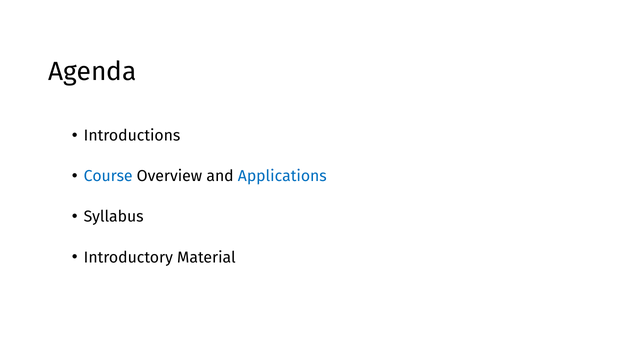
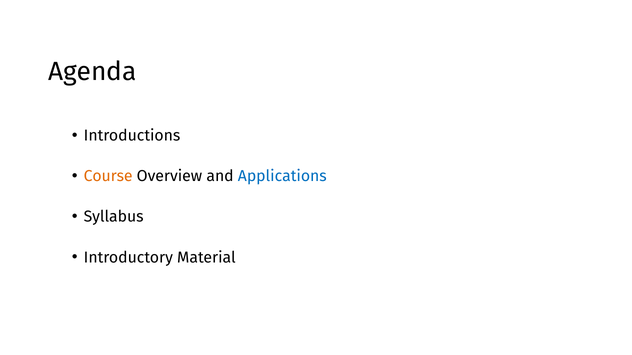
Course colour: blue -> orange (108, 176)
